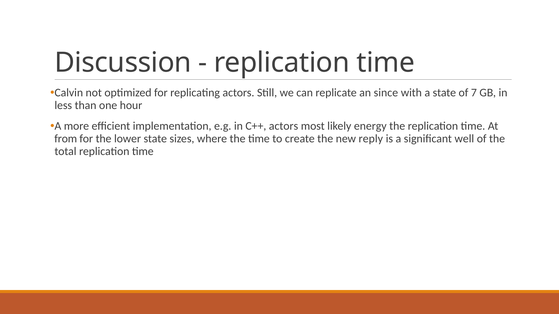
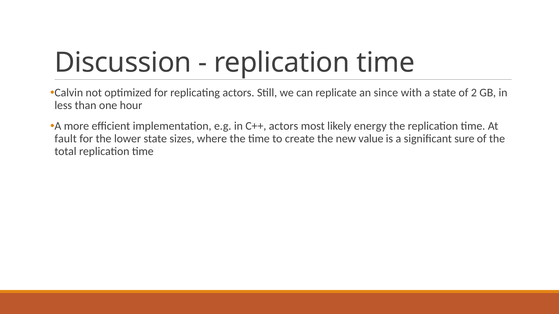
7: 7 -> 2 (474, 93)
from: from -> fault (66, 139)
reply: reply -> value (371, 139)
well: well -> sure (464, 139)
